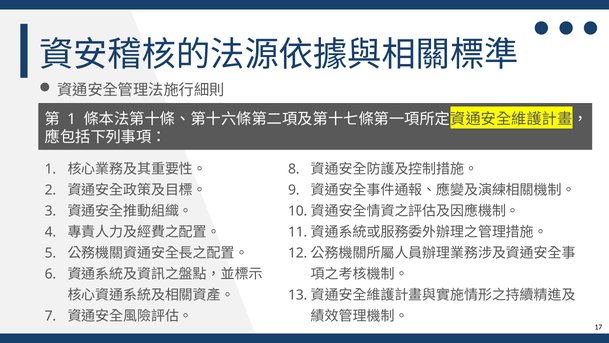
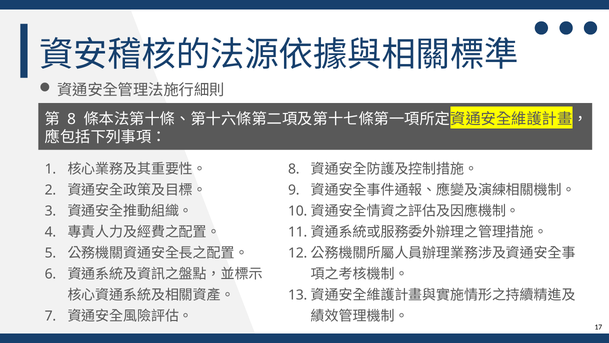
1: 1 -> 8 (72, 119)
